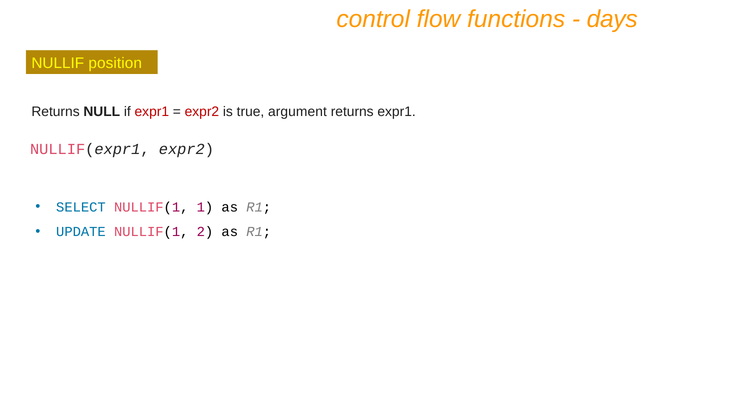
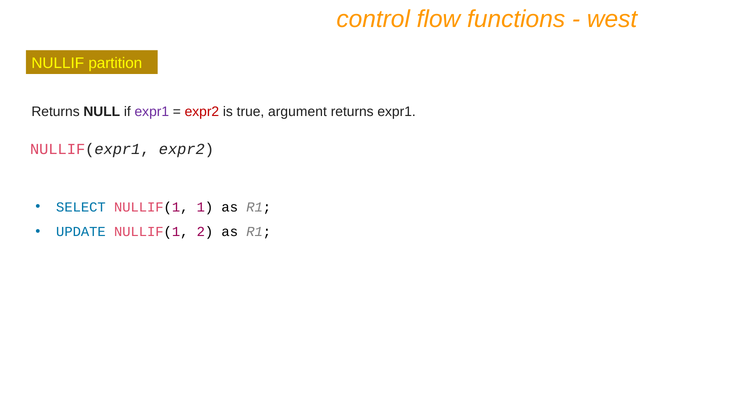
days: days -> west (612, 19)
position: position -> partition (115, 63)
expr1 colour: red -> purple (152, 112)
